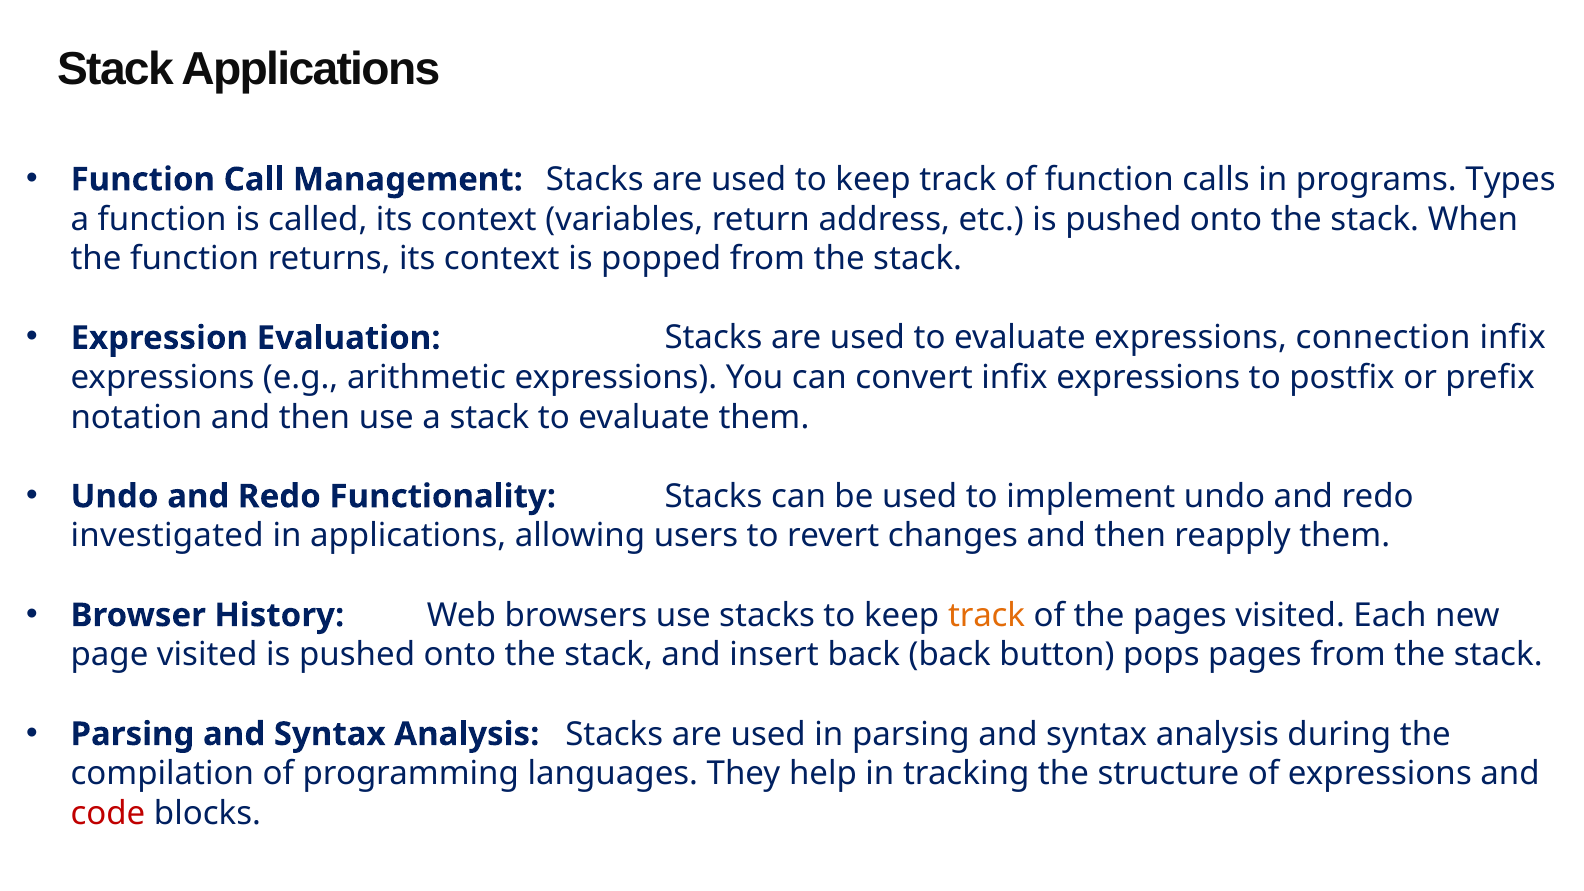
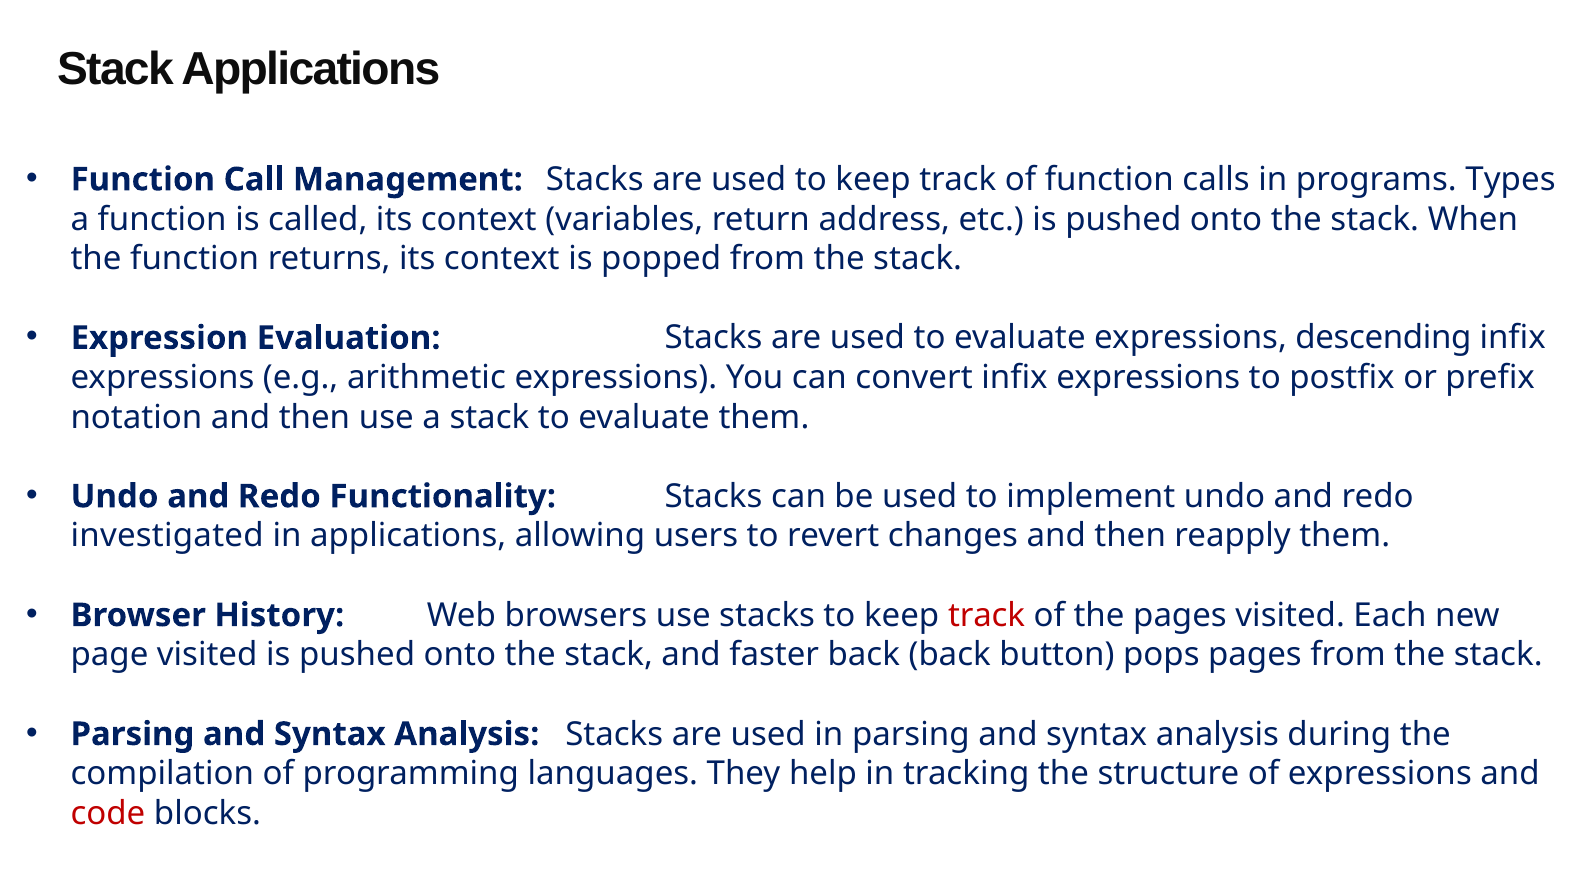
connection: connection -> descending (1383, 338)
track colour: orange -> red (987, 615)
insert: insert -> faster (774, 655)
